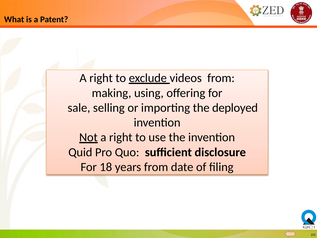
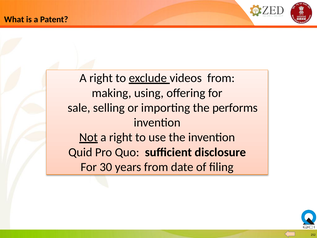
deployed: deployed -> performs (235, 108)
18: 18 -> 30 (106, 167)
